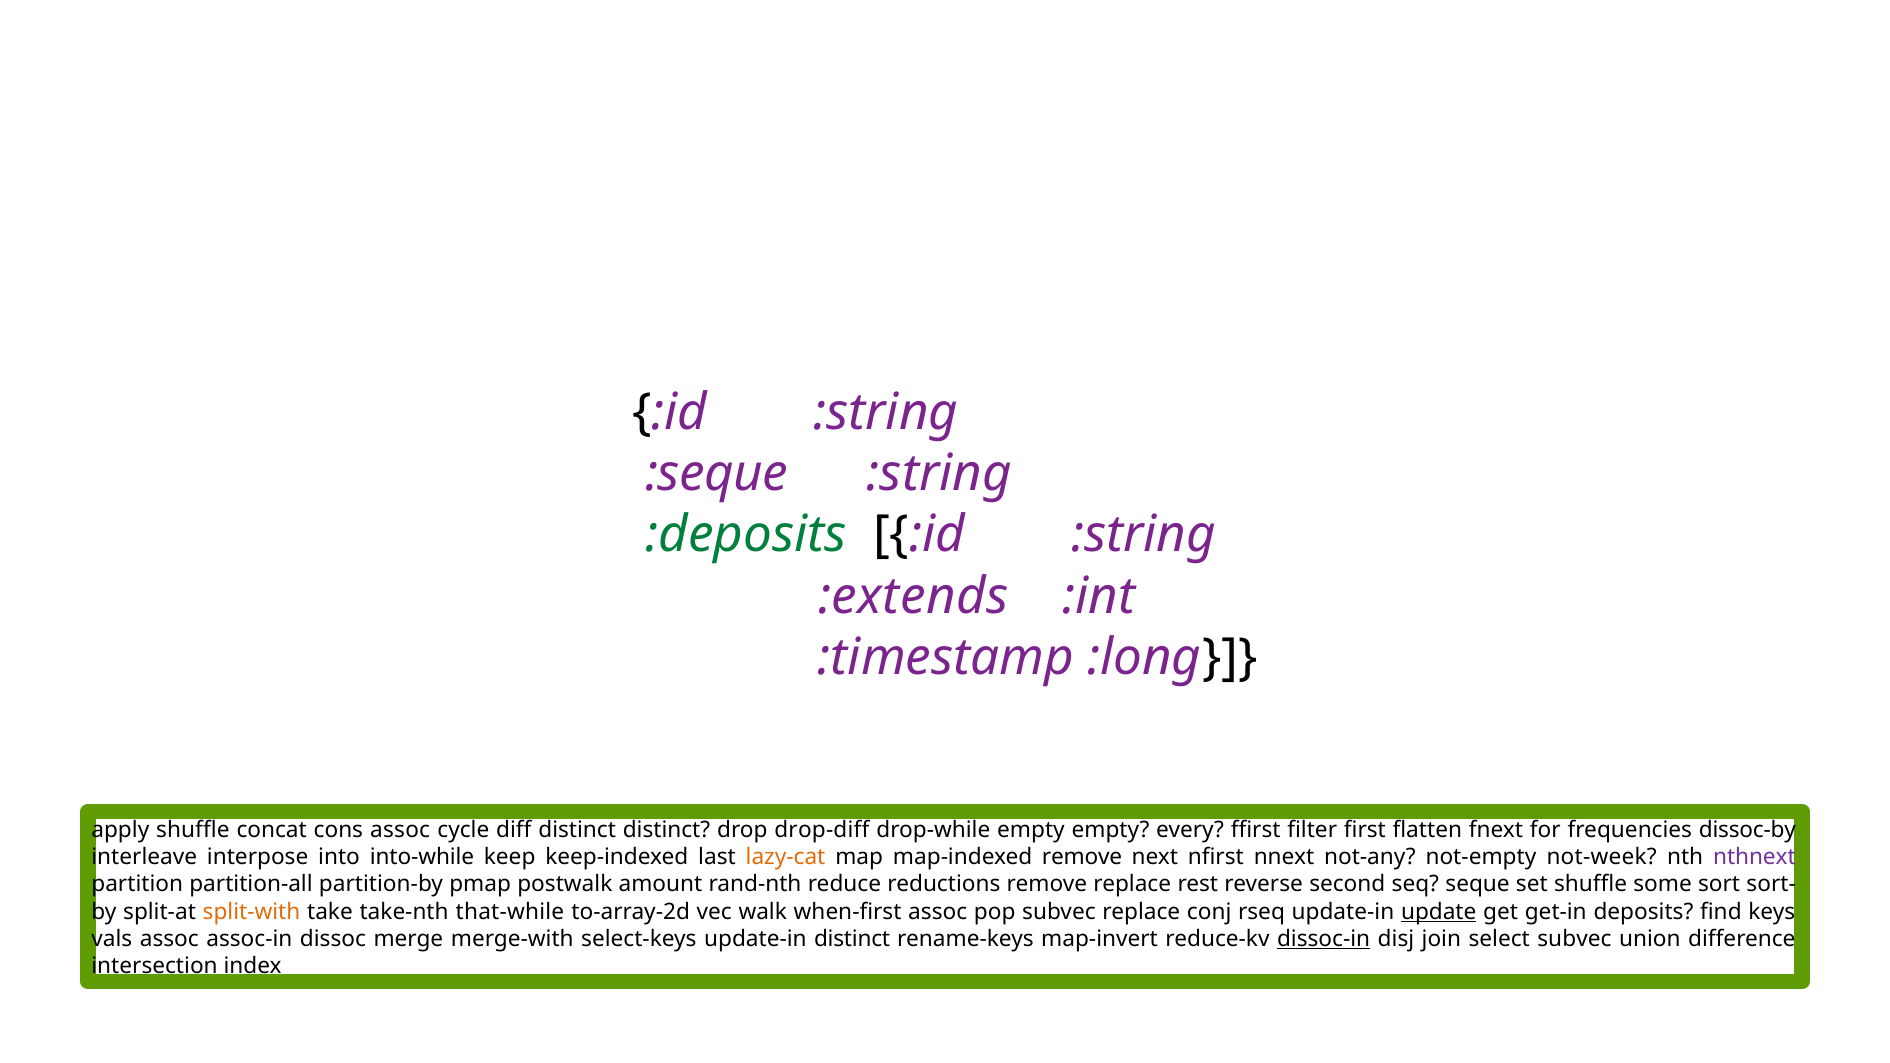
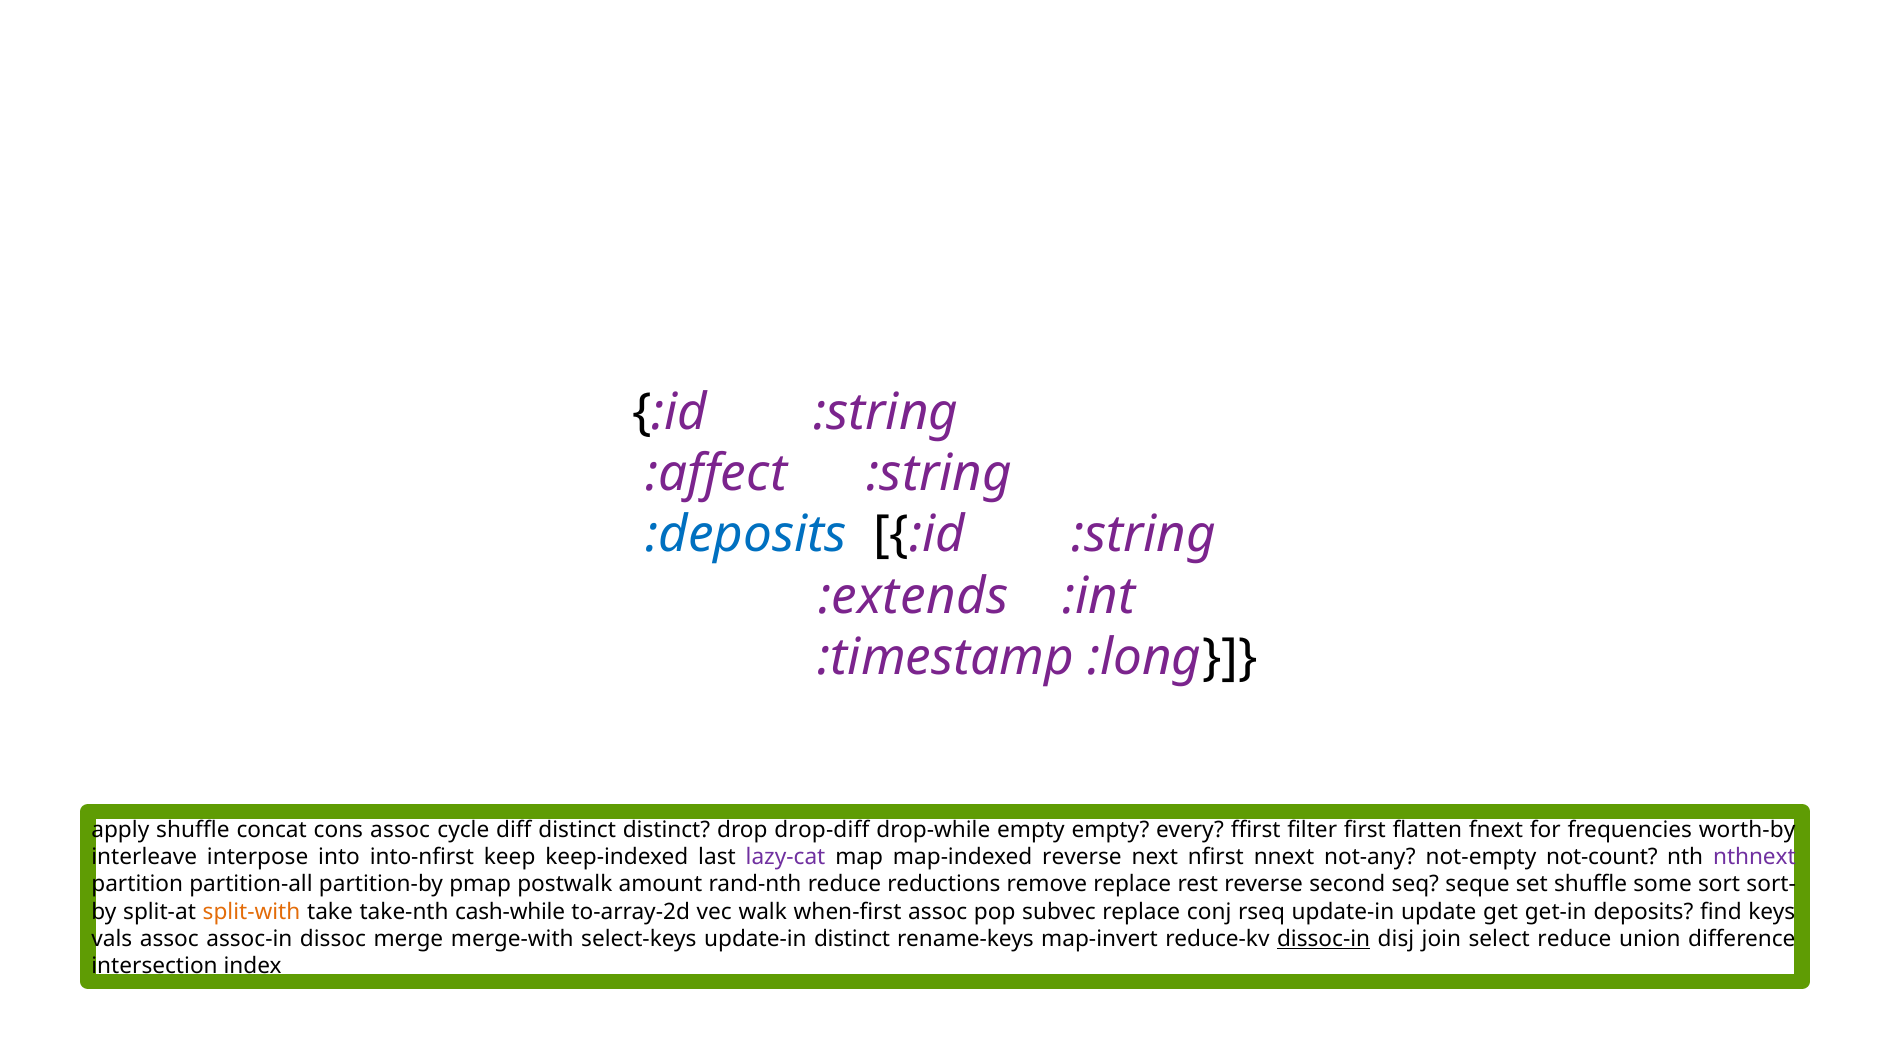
:seque: :seque -> :affect (716, 474)
:deposits colour: green -> blue (746, 535)
dissoc-by: dissoc-by -> worth-by (1747, 830)
into-while: into-while -> into-nfirst (422, 857)
lazy-cat colour: orange -> purple (786, 857)
map-indexed remove: remove -> reverse (1082, 857)
not-week: not-week -> not-count (1602, 857)
that-while: that-while -> cash-while (510, 912)
update underline: present -> none (1439, 912)
select subvec: subvec -> reduce (1574, 939)
